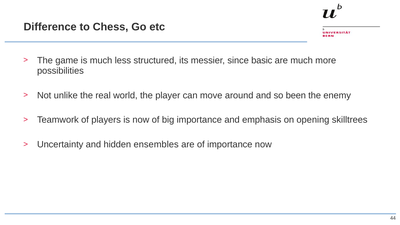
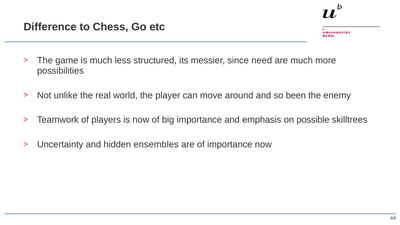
basic: basic -> need (262, 60)
opening: opening -> possible (313, 120)
